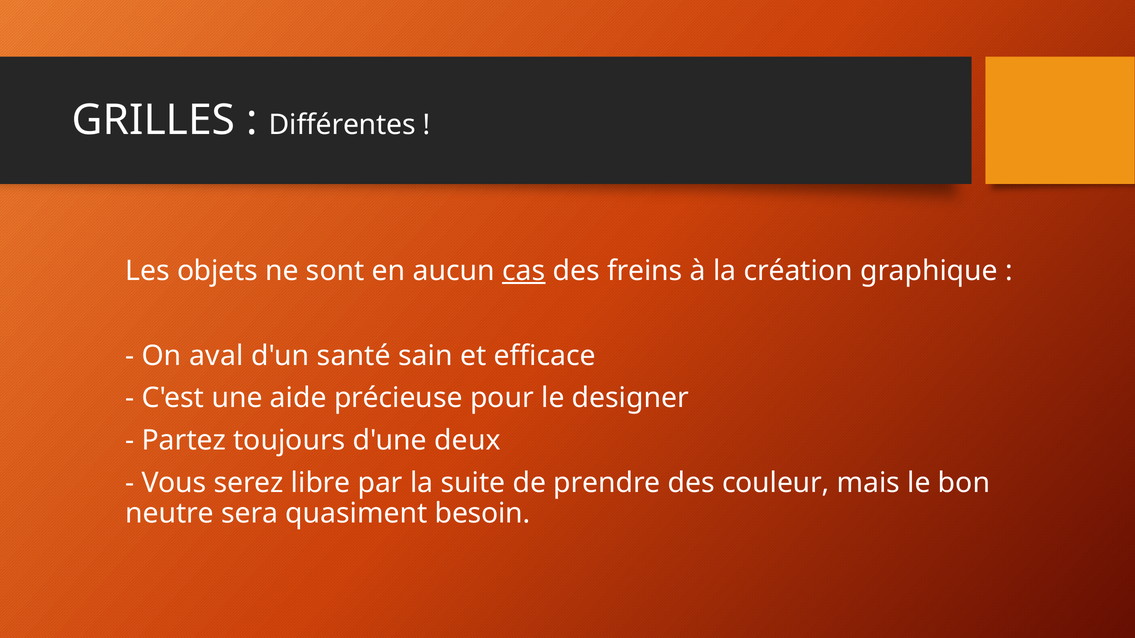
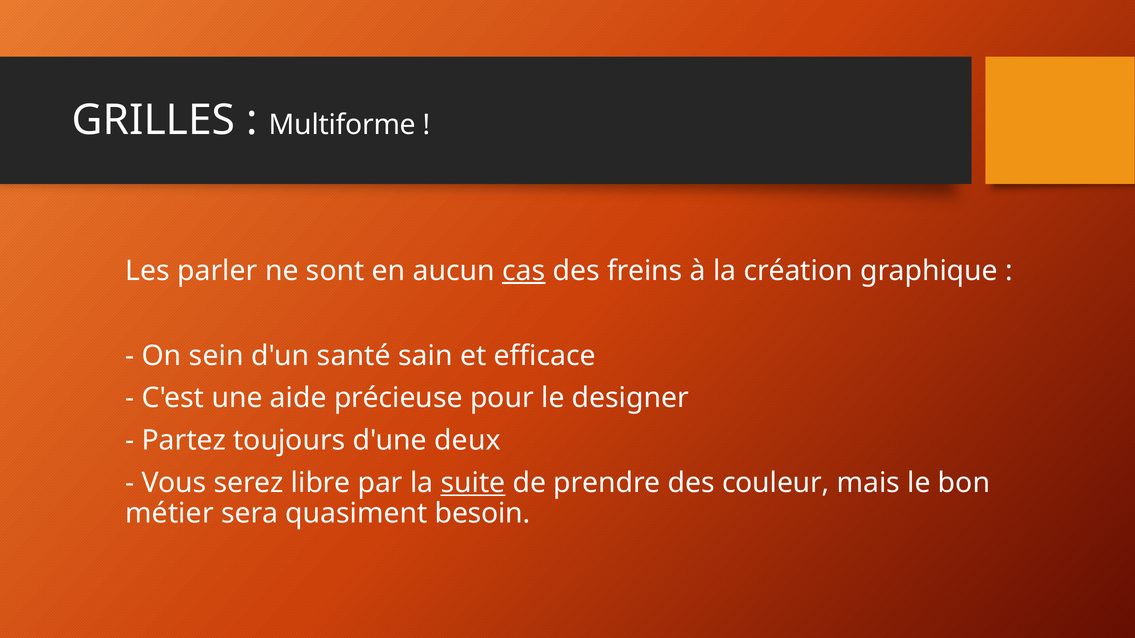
Différentes: Différentes -> Multiforme (342, 125)
objets: objets -> parler (217, 271)
aval: aval -> sein (216, 356)
suite underline: none -> present (473, 483)
neutre: neutre -> métier (170, 514)
